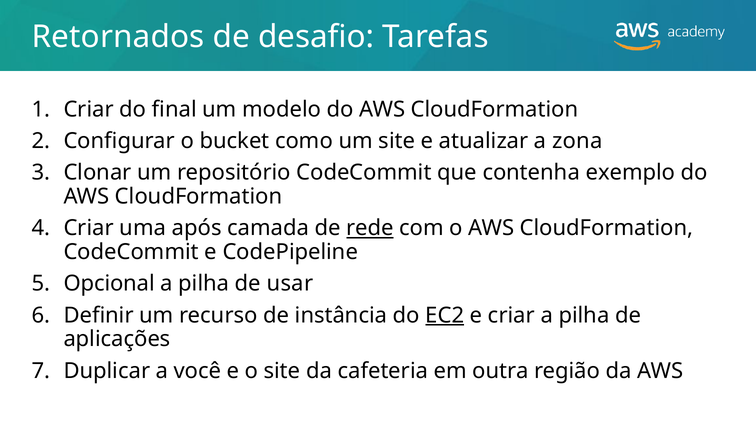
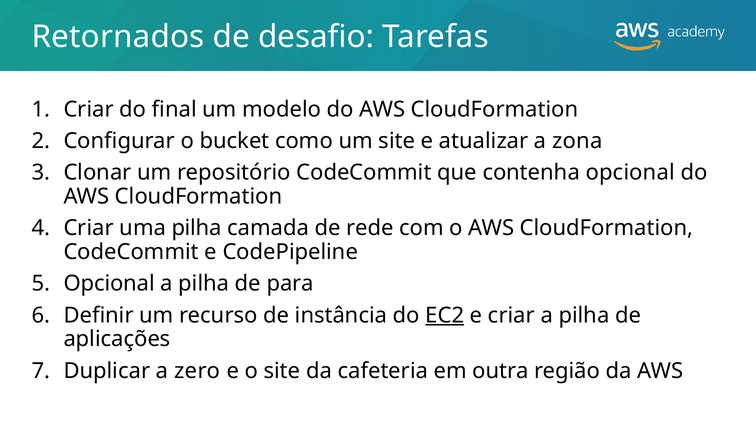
contenha exemplo: exemplo -> opcional (630, 173)
uma após: após -> pilha (197, 228)
rede underline: present -> none (370, 228)
usar: usar -> para (290, 284)
você: você -> zero (197, 371)
